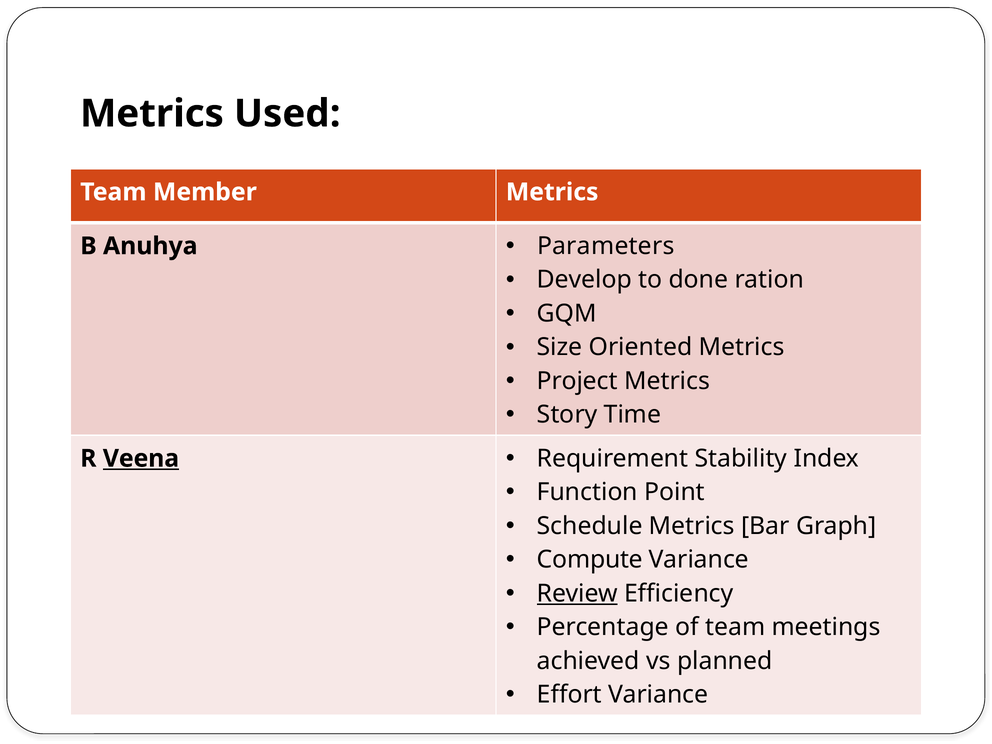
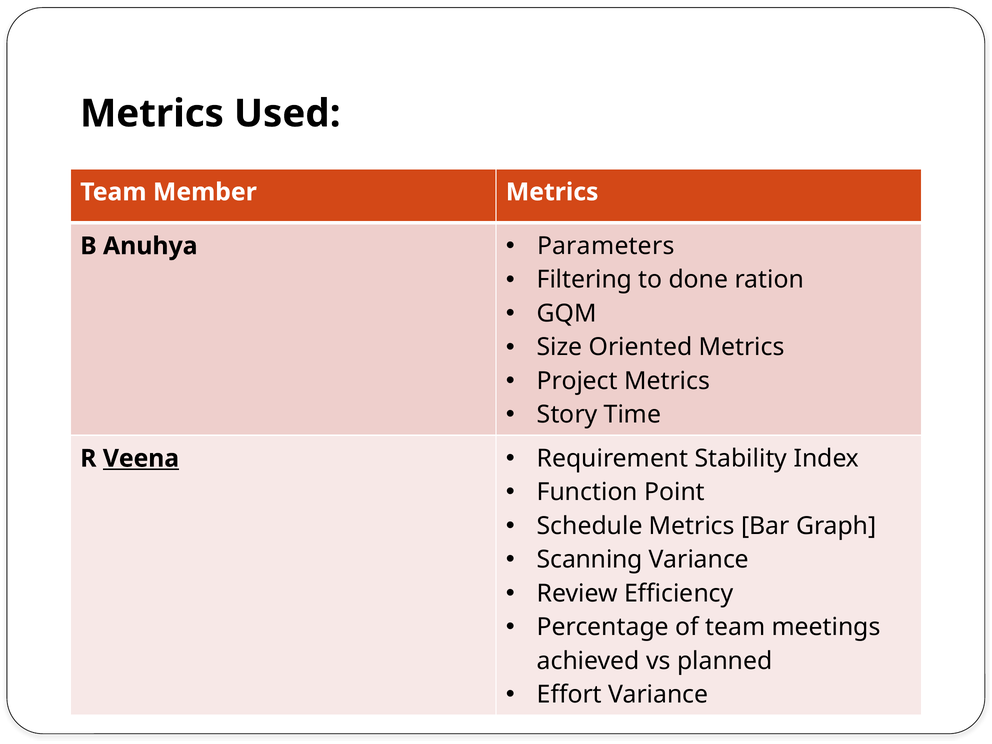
Develop: Develop -> Filtering (584, 280)
Compute: Compute -> Scanning (590, 560)
Review underline: present -> none (577, 593)
